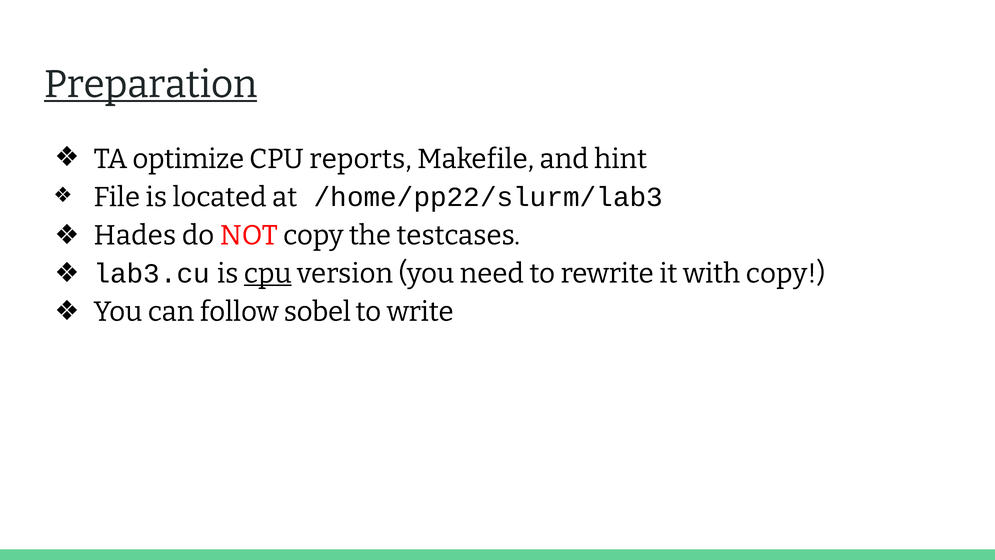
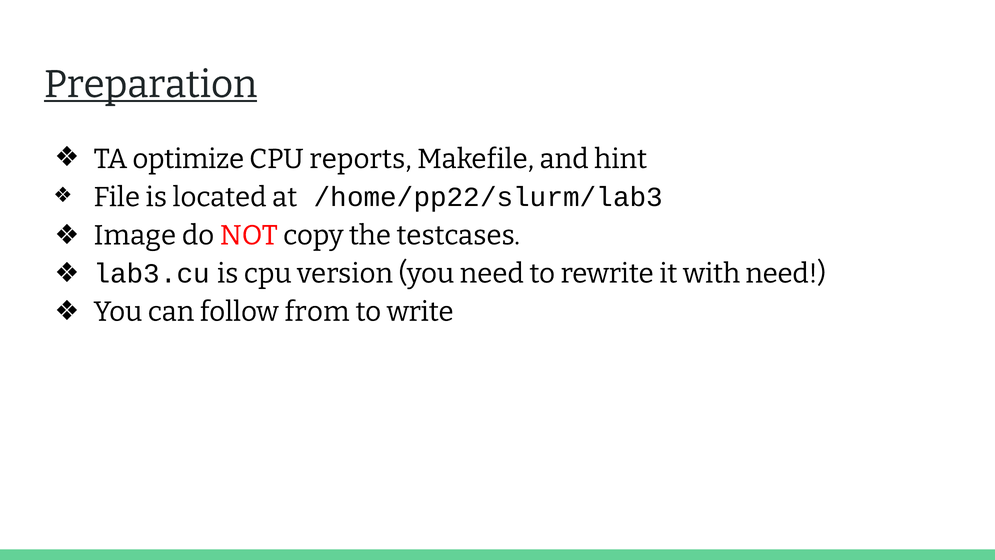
Hades: Hades -> Image (135, 235)
cpu underline: present -> none (268, 273)
with copy: copy -> need (786, 273)
sobel: sobel -> from (317, 311)
